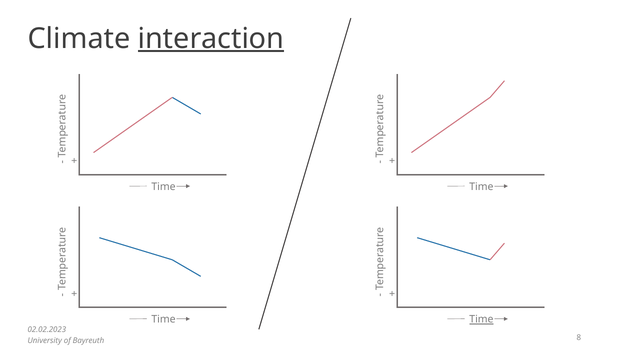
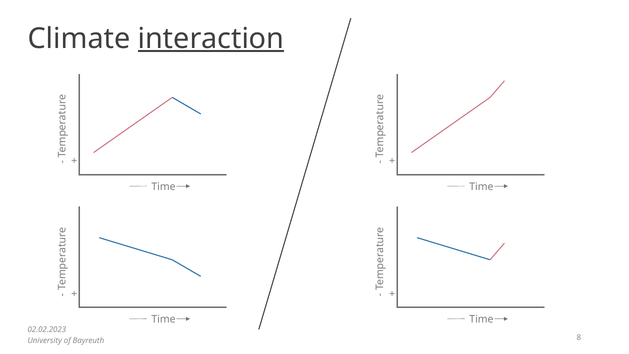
Time underline: present -> none (481, 319)
